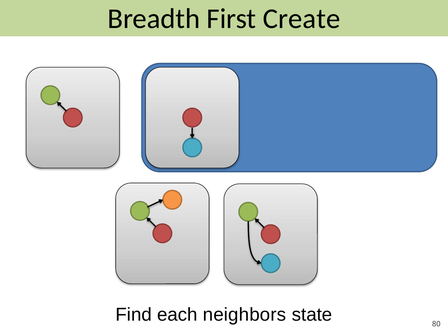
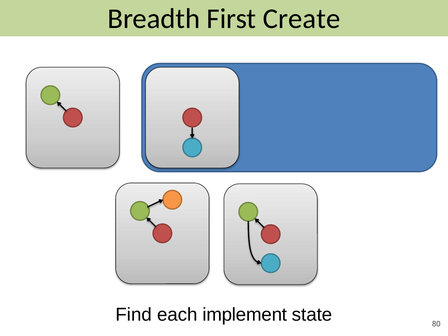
neighbors: neighbors -> implement (245, 315)
